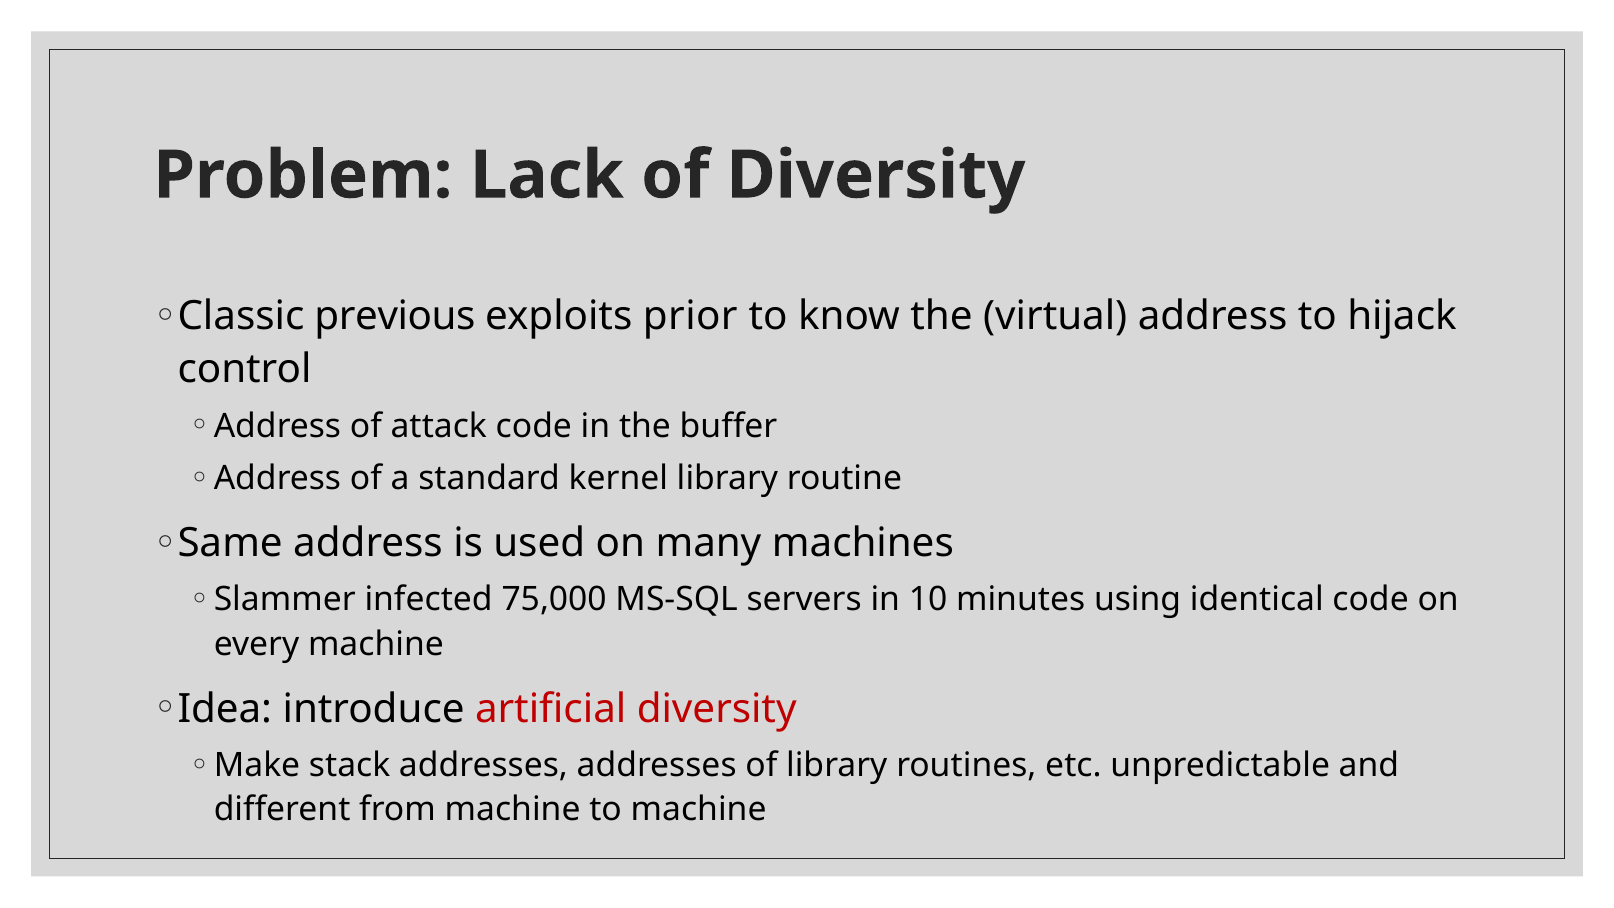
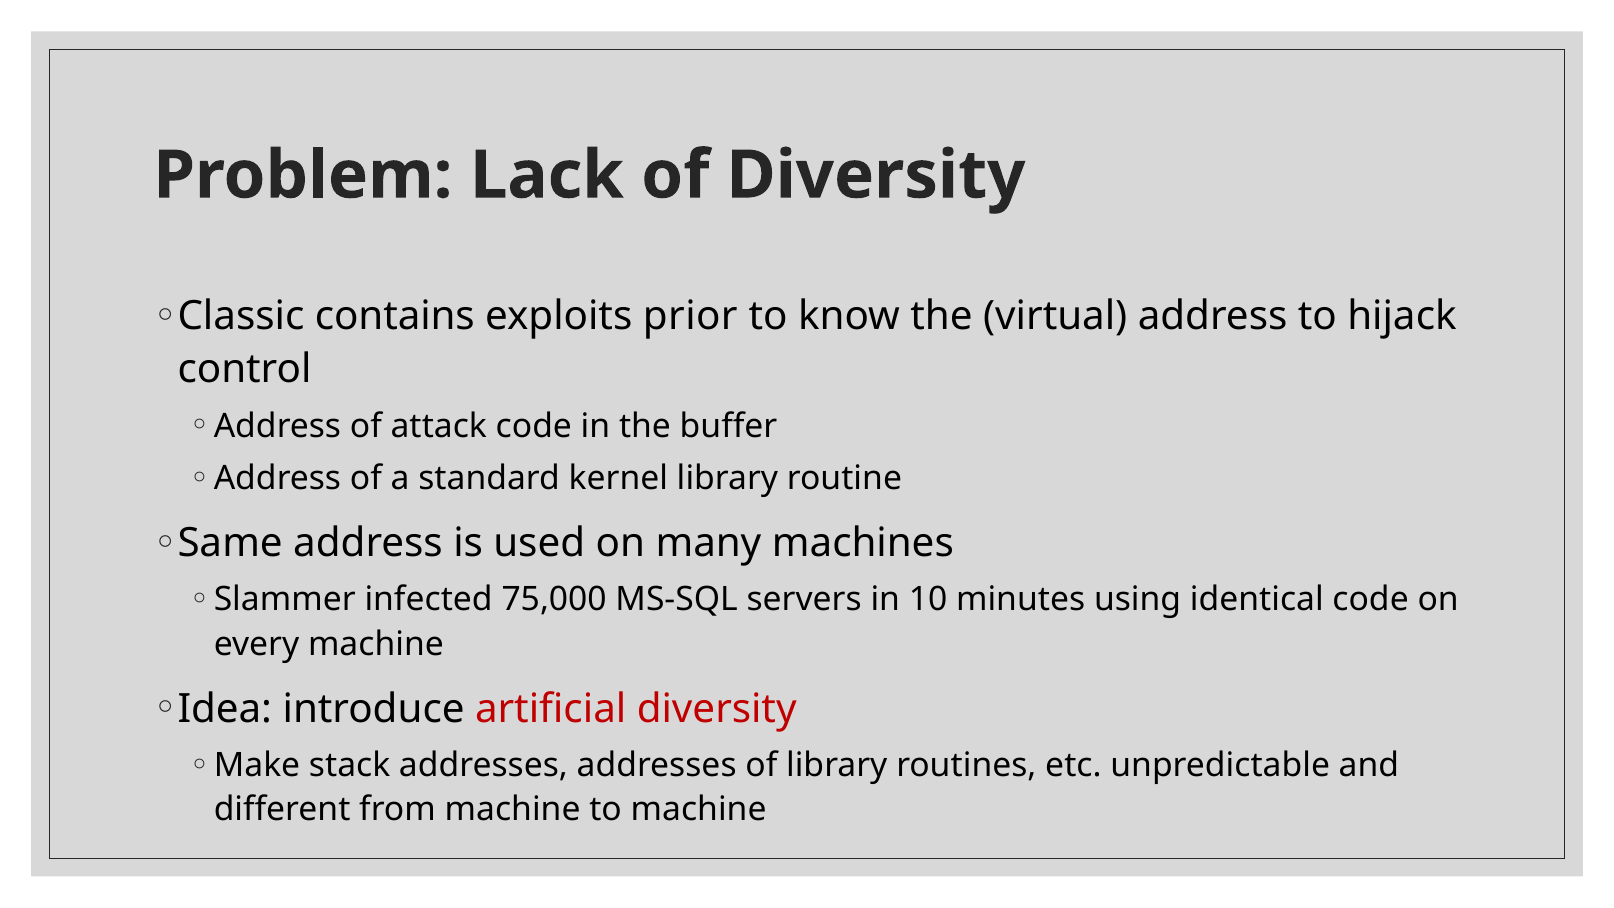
previous: previous -> contains (395, 316)
